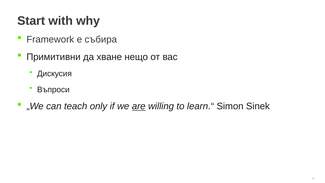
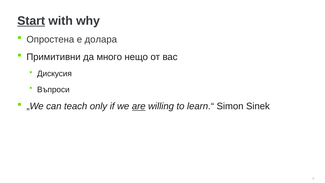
Start underline: none -> present (31, 21)
Framework: Framework -> Опростена (50, 40)
събира: събира -> долара (101, 40)
хване: хване -> много (109, 57)
